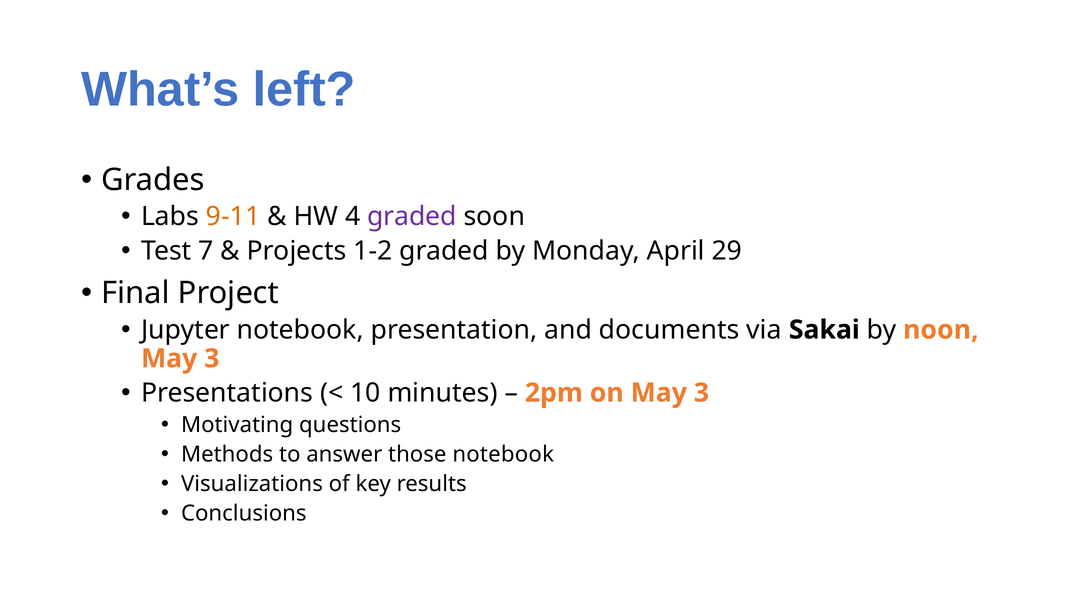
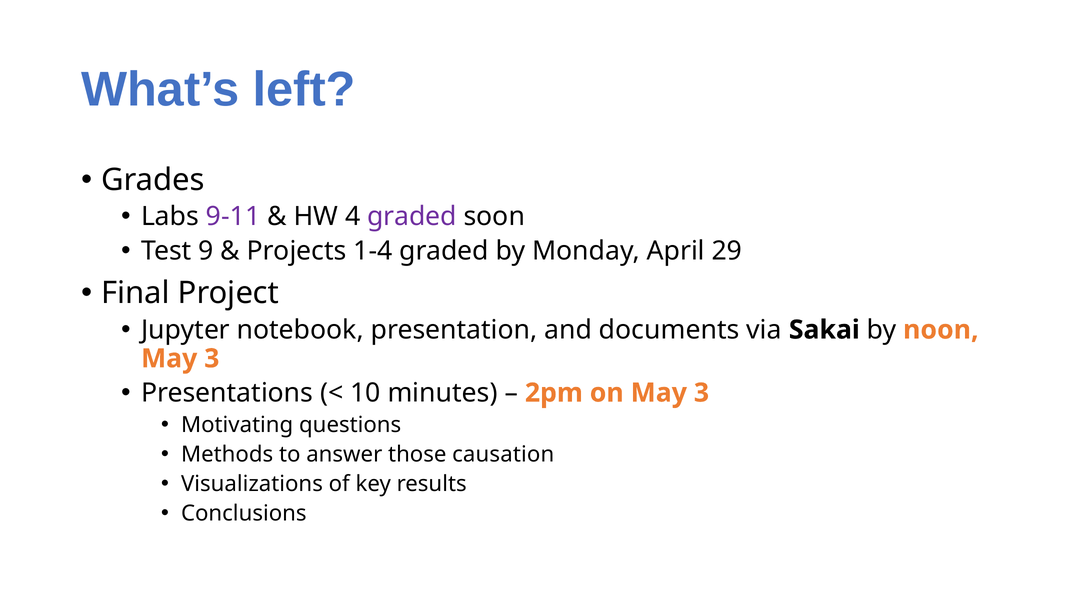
9-11 colour: orange -> purple (233, 217)
7: 7 -> 9 (206, 251)
1-2: 1-2 -> 1-4 (373, 251)
those notebook: notebook -> causation (503, 454)
